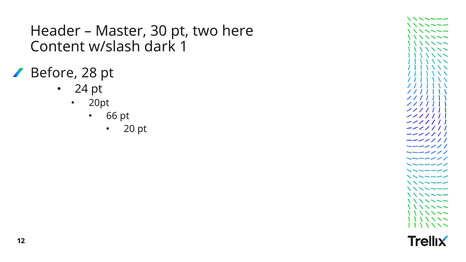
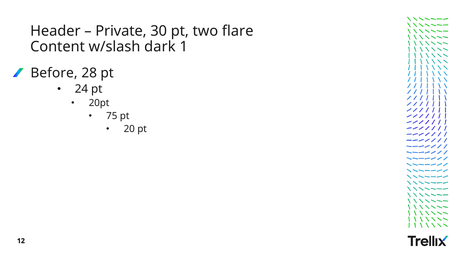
Master: Master -> Private (121, 31)
here: here -> flare (238, 31)
66: 66 -> 75 (112, 116)
